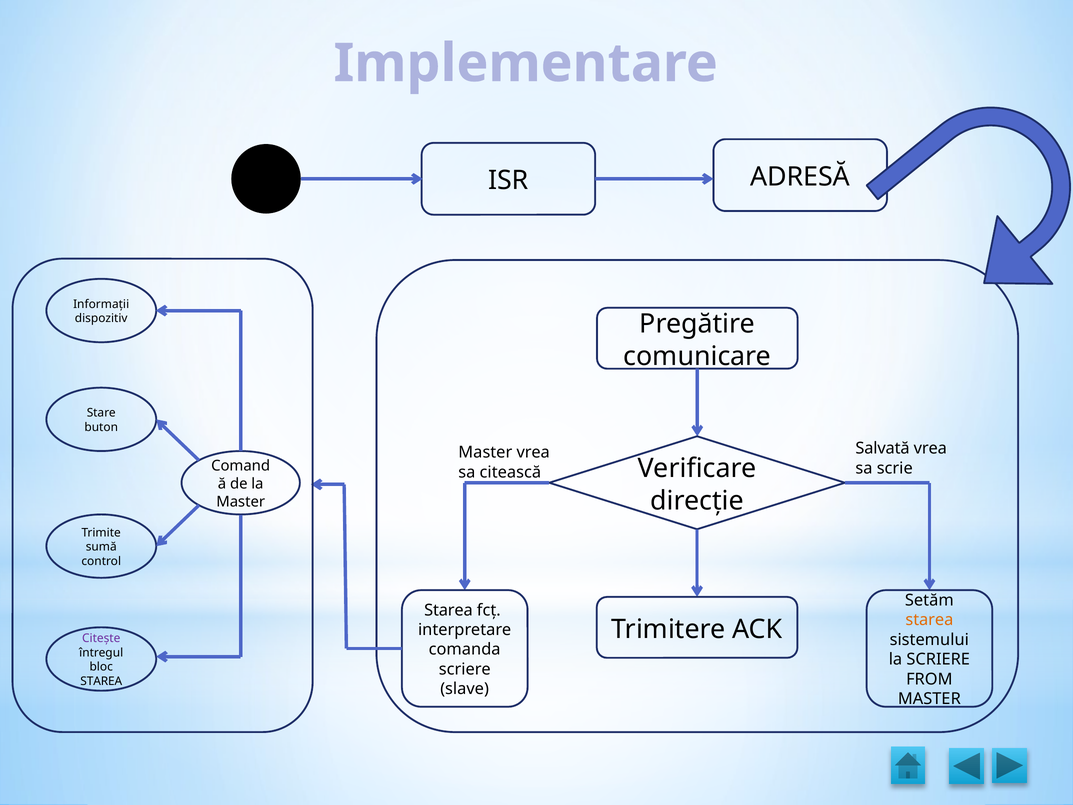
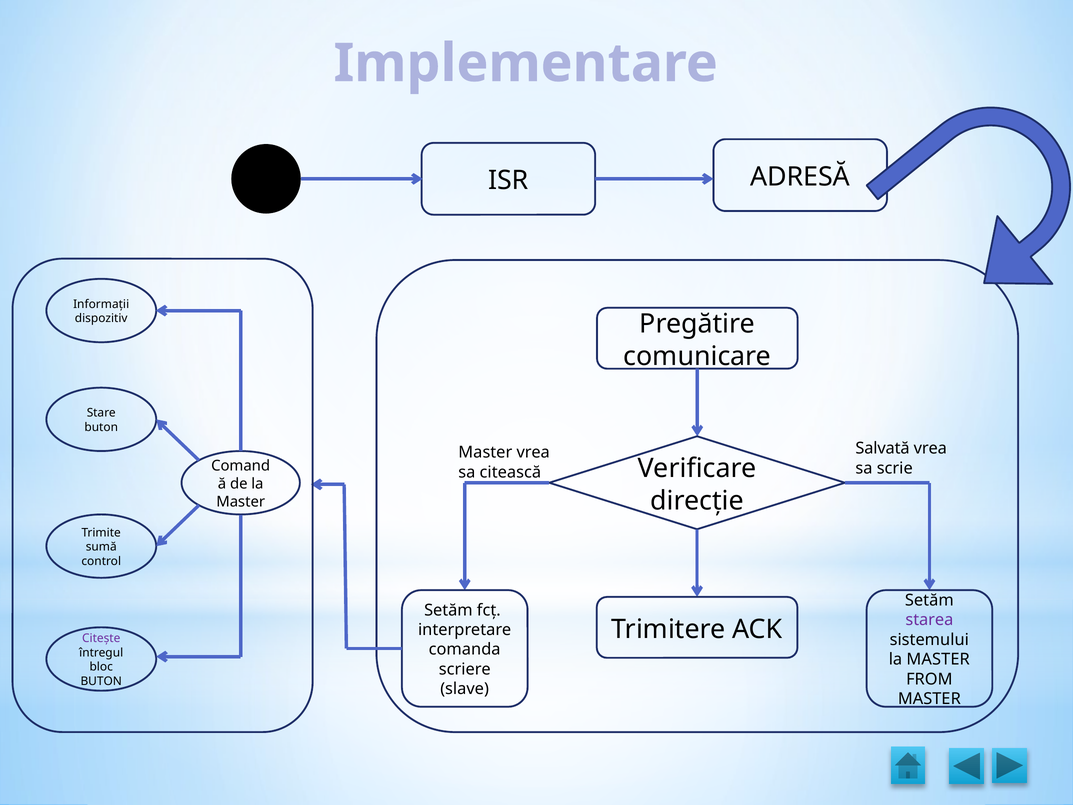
Starea: Starea -> Setăm (448, 610)
starea colour: orange -> purple (929, 620)
SCRIERE: SCRIERE -> MASTER (938, 659)
STAREA: STAREA -> BUTON (101, 681)
